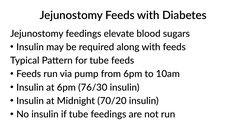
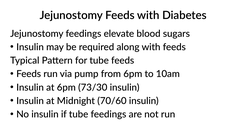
76/30: 76/30 -> 73/30 (93, 87)
70/20: 70/20 -> 70/60 (112, 101)
